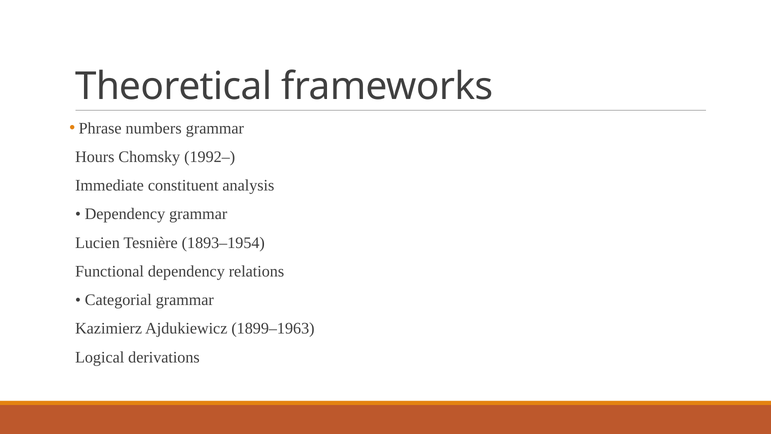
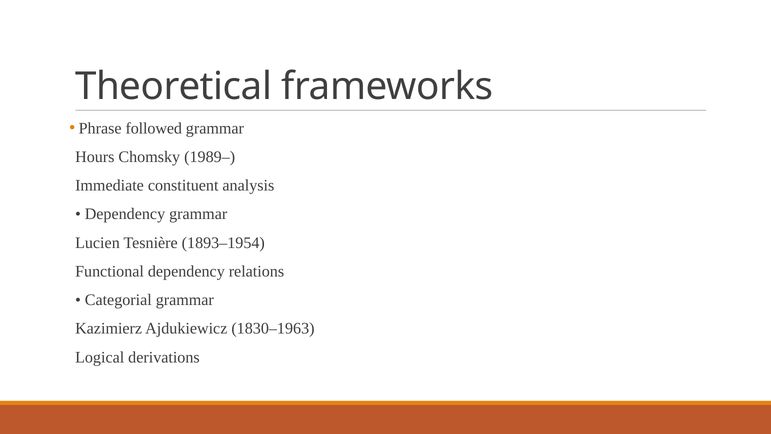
numbers: numbers -> followed (154, 128)
1992–: 1992– -> 1989– (210, 157)
1899–1963: 1899–1963 -> 1830–1963 (273, 328)
